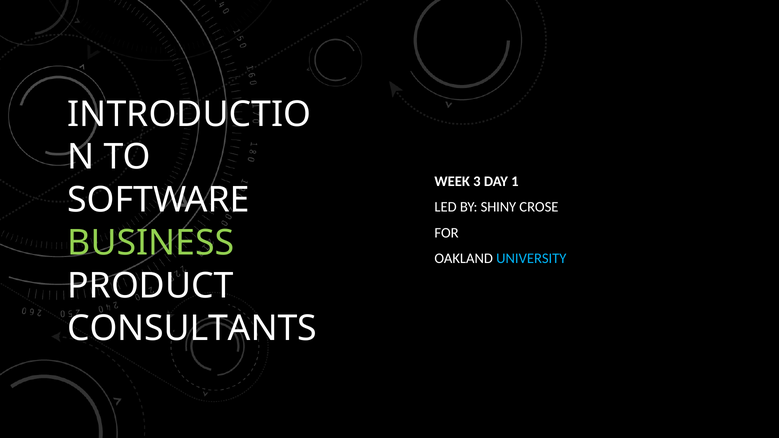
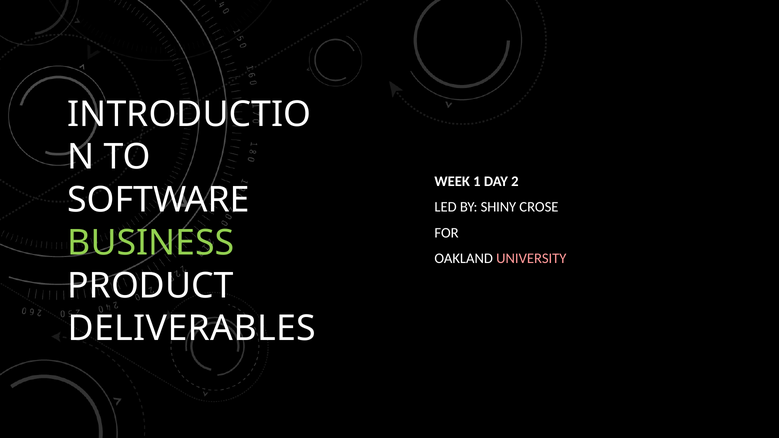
3: 3 -> 1 (477, 182)
1: 1 -> 2 (515, 182)
UNIVERSITY colour: light blue -> pink (531, 259)
CONSULTANTS: CONSULTANTS -> DELIVERABLES (192, 329)
